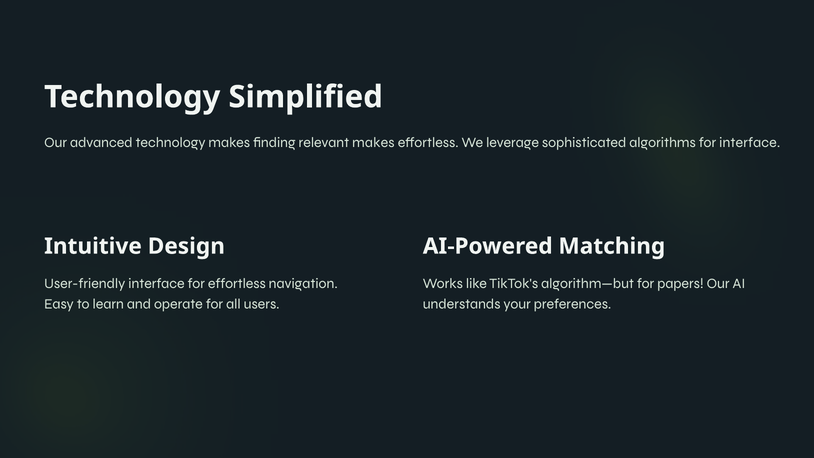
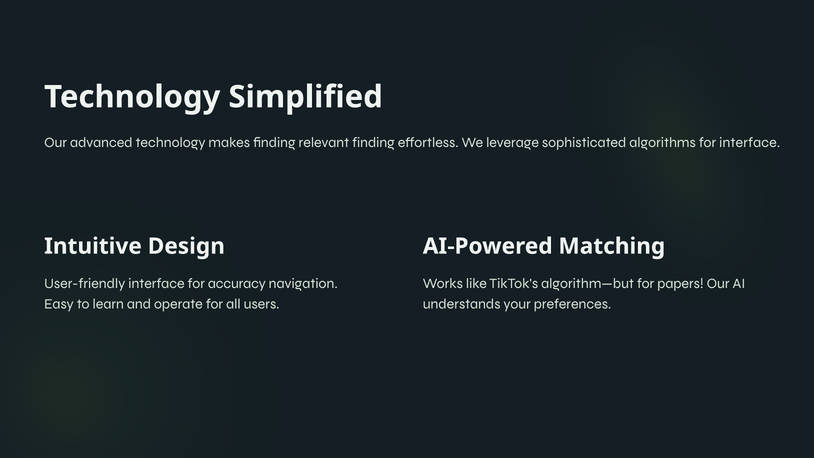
relevant makes: makes -> finding (373, 142)
for effortless: effortless -> accuracy (237, 284)
